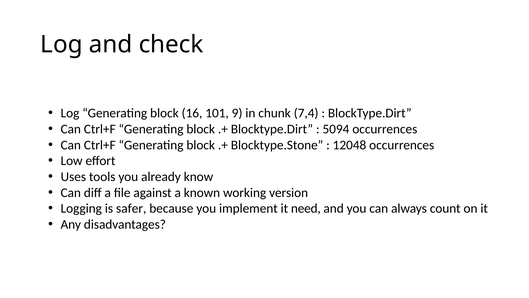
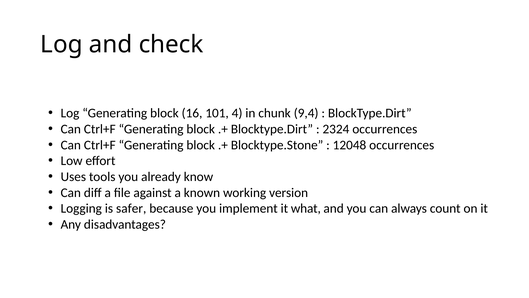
9: 9 -> 4 (237, 113)
7,4: 7,4 -> 9,4 (306, 113)
5094: 5094 -> 2324 (336, 129)
need: need -> what (306, 208)
